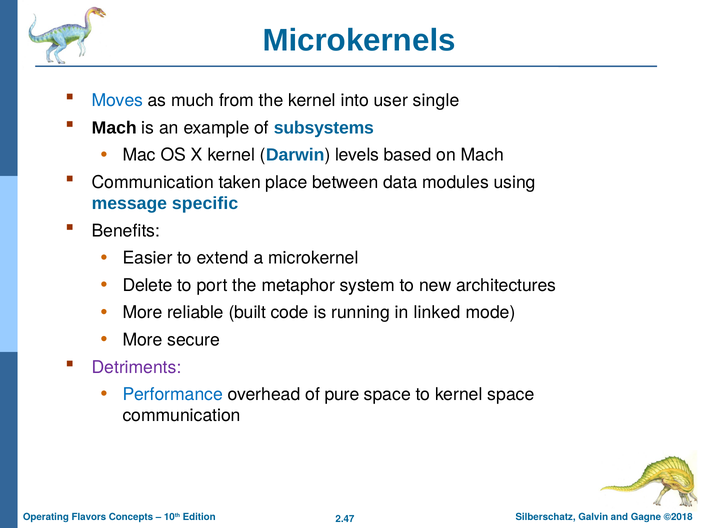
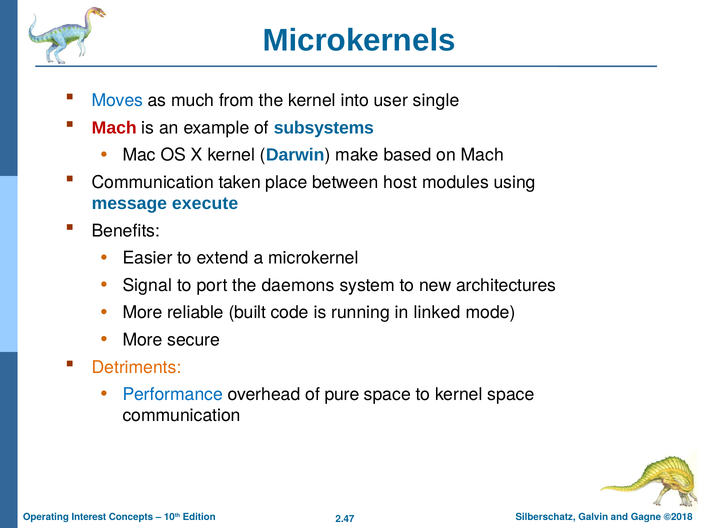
Mach colour: black -> red (114, 128)
levels: levels -> make (357, 155)
data: data -> host (400, 182)
specific: specific -> execute (205, 204)
Delete: Delete -> Signal (147, 285)
metaphor: metaphor -> daemons (298, 285)
Detriments colour: purple -> orange (137, 367)
Flavors: Flavors -> Interest (89, 517)
